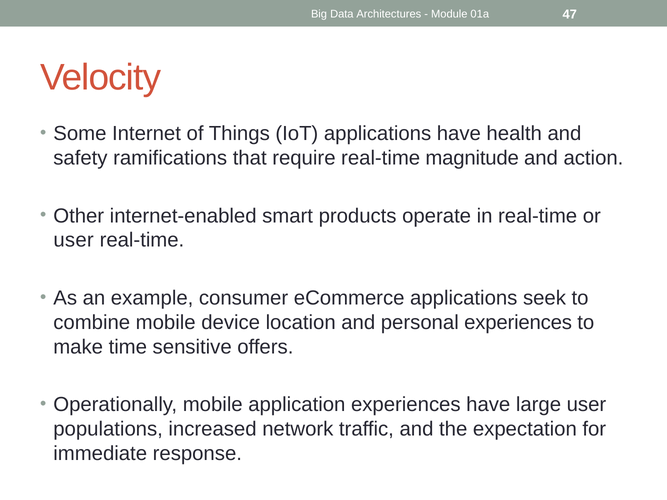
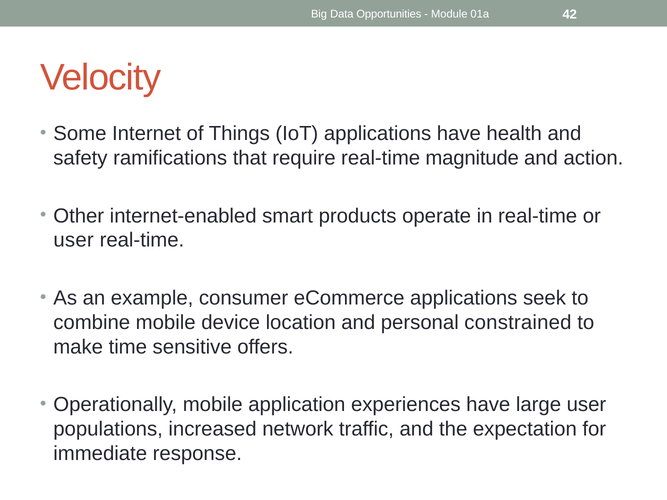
Architectures: Architectures -> Opportunities (389, 14)
47: 47 -> 42 (570, 14)
personal experiences: experiences -> constrained (518, 323)
